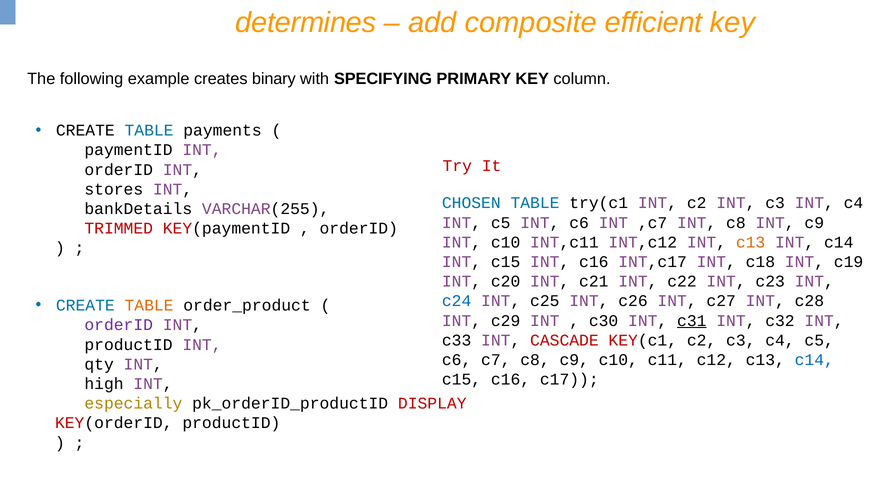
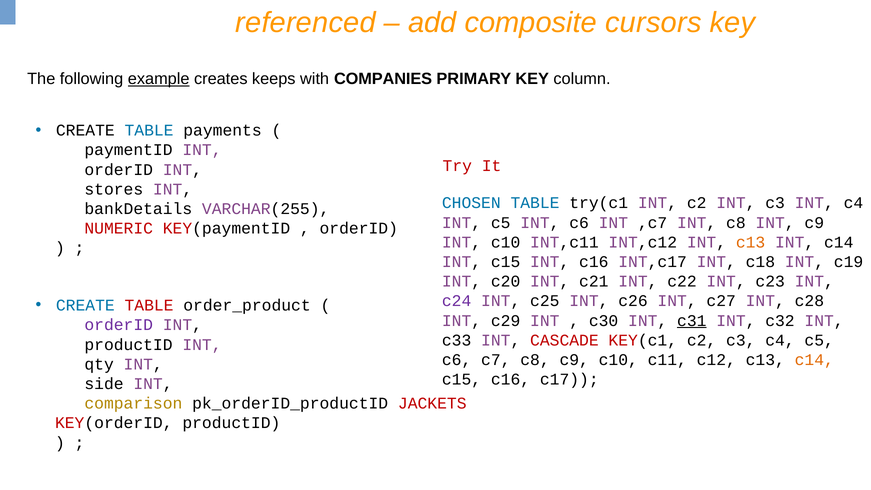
determines: determines -> referenced (306, 23)
efficient: efficient -> cursors (653, 23)
example underline: none -> present (159, 79)
binary: binary -> keeps (274, 79)
SPECIFYING: SPECIFYING -> COMPANIES (383, 79)
TRIMMED: TRIMMED -> NUMERIC (119, 228)
c24 colour: blue -> purple (457, 301)
TABLE colour: orange -> red (149, 305)
c14 colour: blue -> orange (814, 360)
high: high -> side (104, 384)
especially: especially -> comparison (133, 403)
DISPLAY: DISPLAY -> JACKETS (432, 403)
